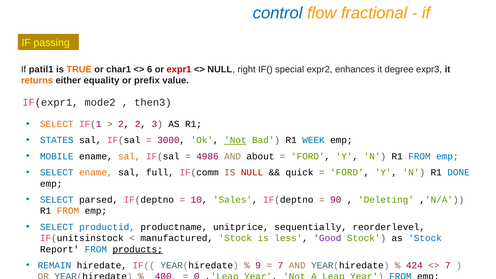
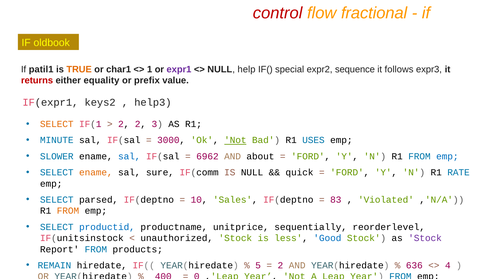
control colour: blue -> red (278, 13)
passing: passing -> oldbook (52, 43)
6: 6 -> 1 (150, 69)
expr1 colour: red -> purple (179, 69)
right: right -> help (246, 69)
enhances: enhances -> sequence (355, 69)
degree: degree -> follows (399, 69)
returns colour: orange -> red (37, 80)
mode2: mode2 -> keys2 (100, 102)
then3: then3 -> help3 (153, 102)
STATES: STATES -> MINUTE (57, 140)
WEEK: WEEK -> USES (313, 140)
MOBILE: MOBILE -> SLOWER (57, 156)
sal colour: orange -> blue (129, 156)
4986: 4986 -> 6962 (207, 156)
full: full -> sure (160, 172)
NULL colour: red -> black (252, 172)
DONE: DONE -> RATE (459, 172)
90: 90 -> 83 (336, 200)
Deleting: Deleting -> Violated (386, 200)
manufactured: manufactured -> unauthorized (177, 238)
Good colour: purple -> blue (327, 238)
Stock colour: blue -> purple (425, 238)
products underline: present -> none (138, 249)
9: 9 -> 5 (258, 265)
7: 7 -> 2 (280, 265)
424: 424 -> 636 (414, 265)
7: 7 -> 4 (448, 265)
